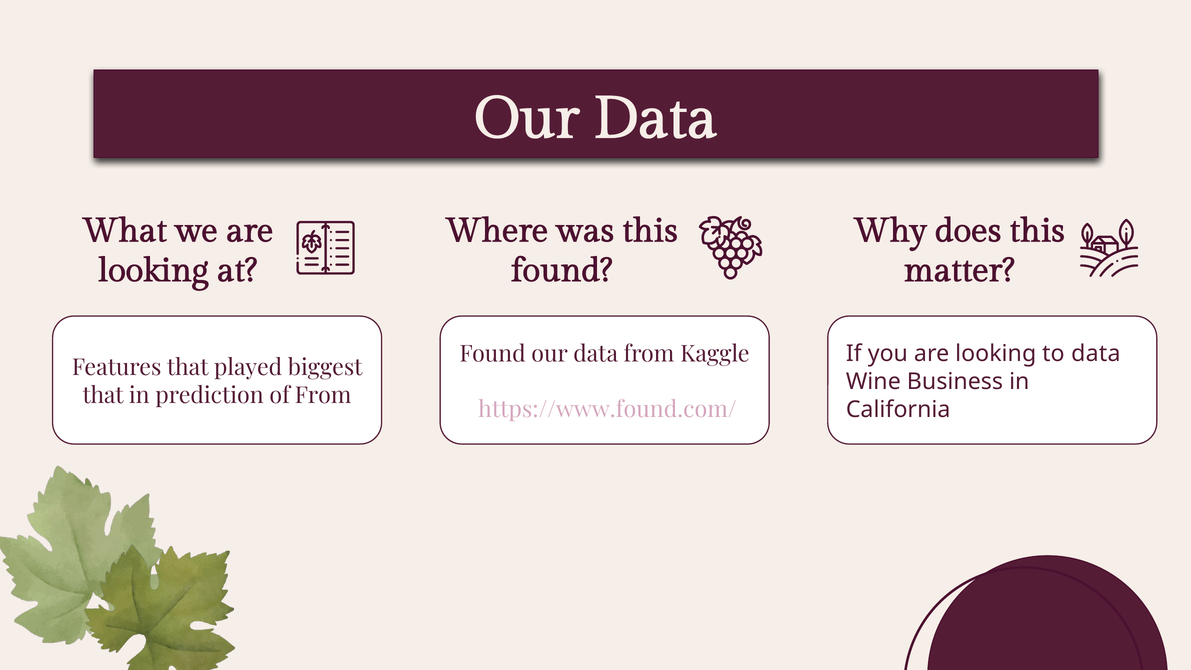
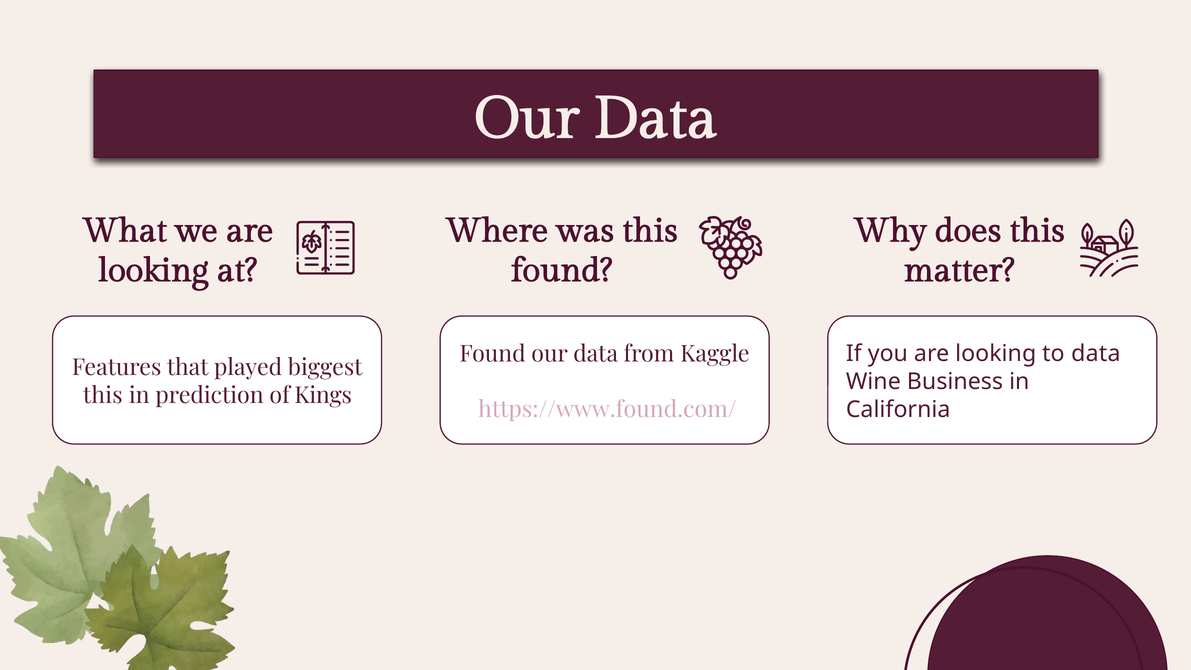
that: that -> this (103, 396)
of From: From -> Kings (323, 396)
